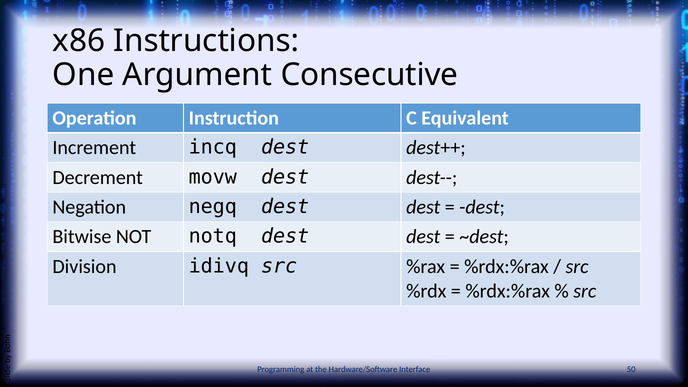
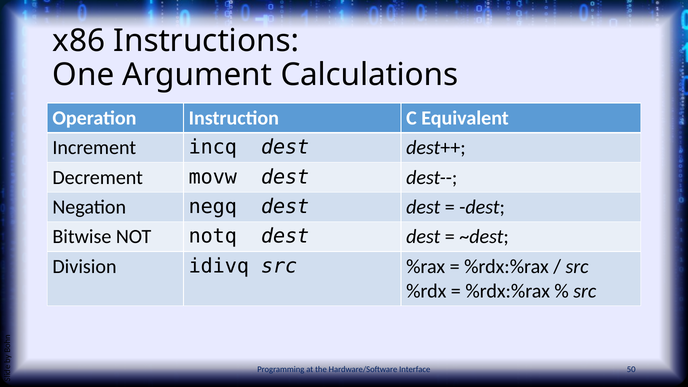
Consecutive: Consecutive -> Calculations (369, 75)
